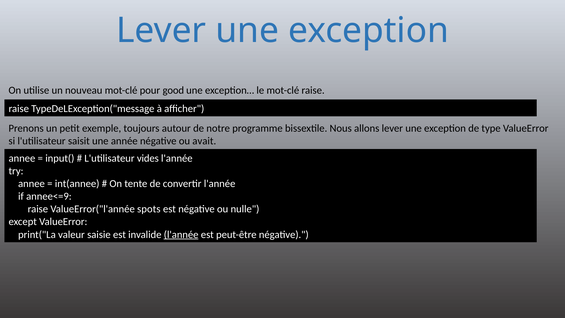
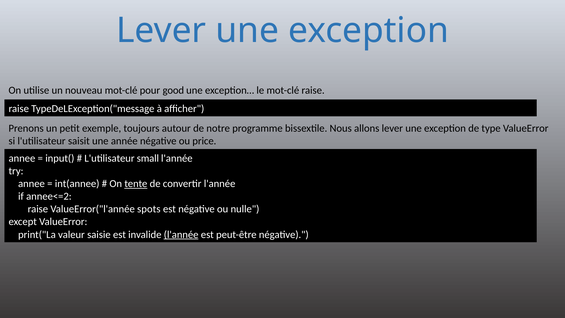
avait: avait -> price (204, 141)
vides: vides -> small (148, 158)
tente underline: none -> present (136, 184)
annee<=9: annee<=9 -> annee<=2 (49, 196)
